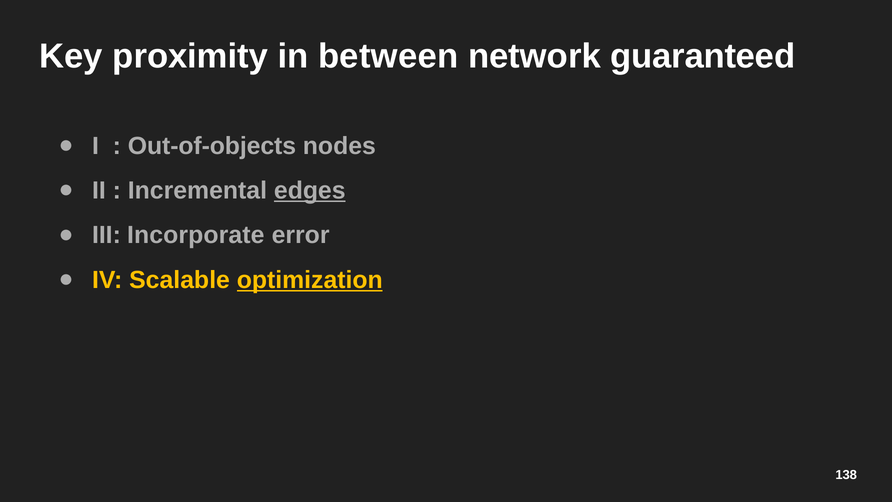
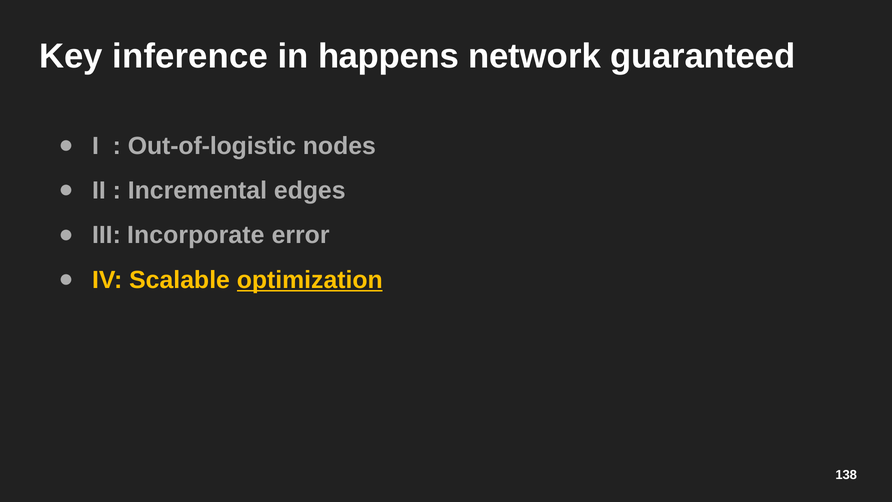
proximity: proximity -> inference (190, 56)
between: between -> happens (388, 56)
Out-of-objects: Out-of-objects -> Out-of-logistic (212, 146)
edges underline: present -> none (310, 190)
